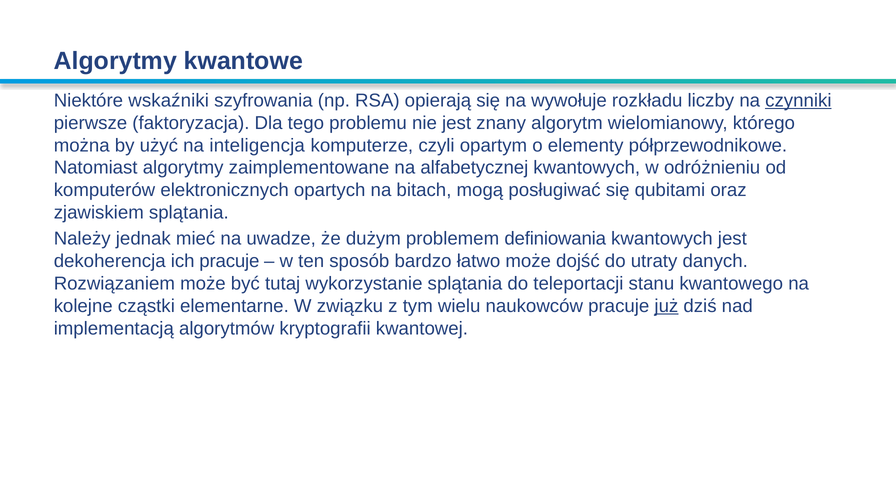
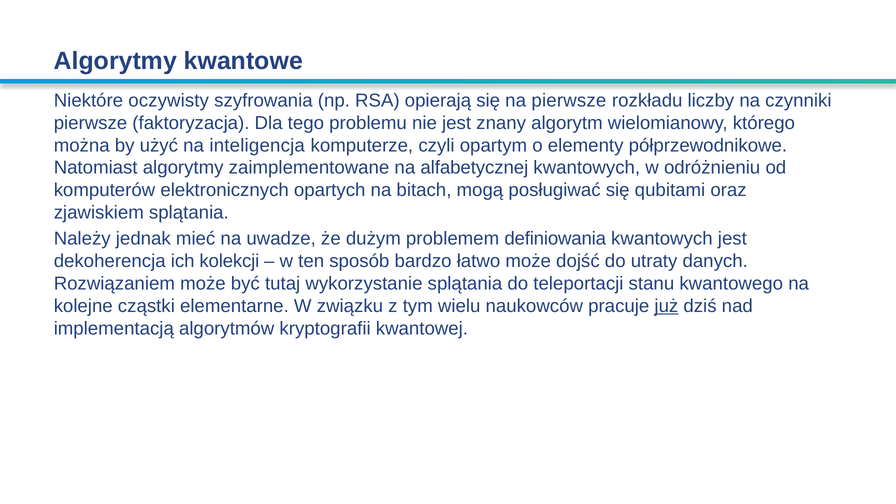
wskaźniki: wskaźniki -> oczywisty (169, 101)
na wywołuje: wywołuje -> pierwsze (569, 101)
czynniki underline: present -> none (798, 101)
ich pracuje: pracuje -> kolekcji (229, 261)
